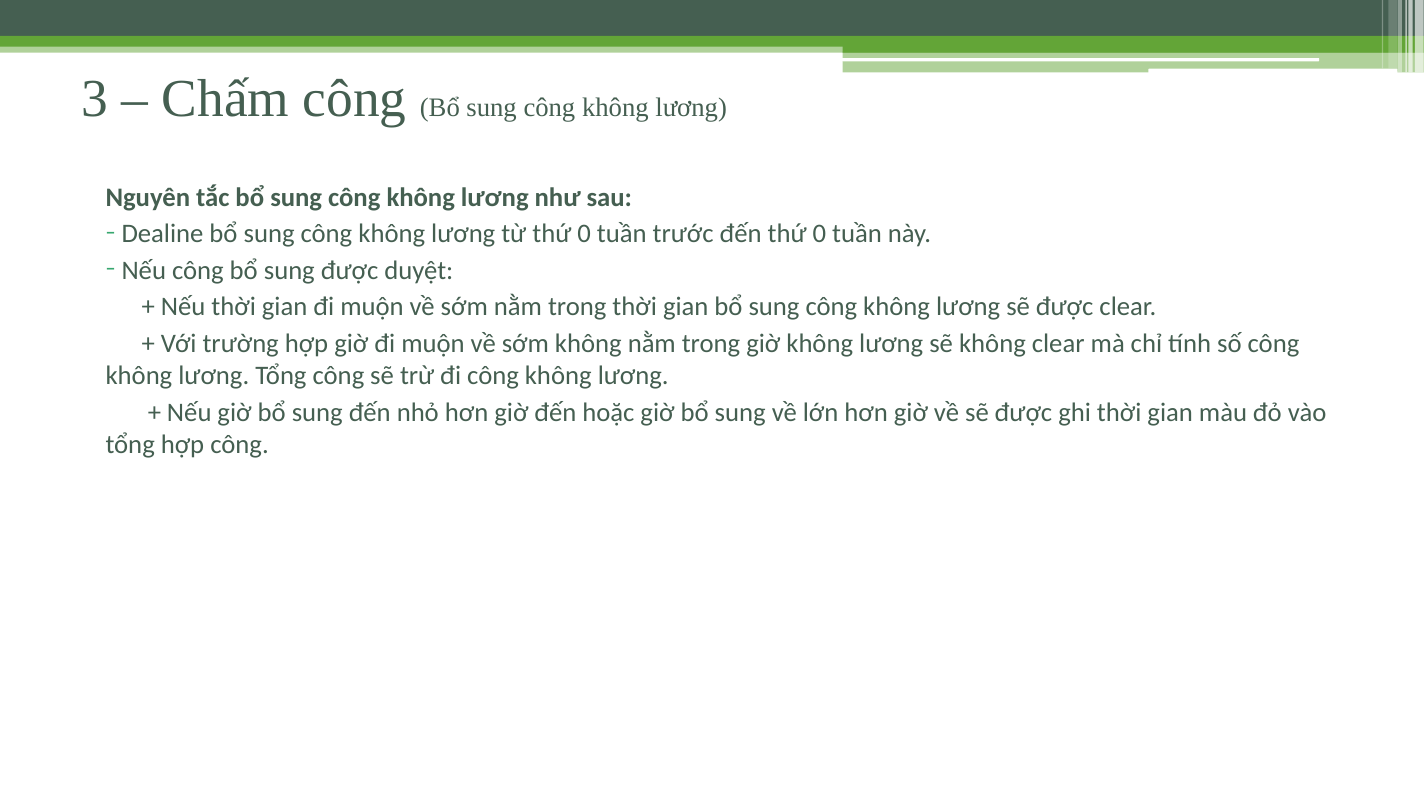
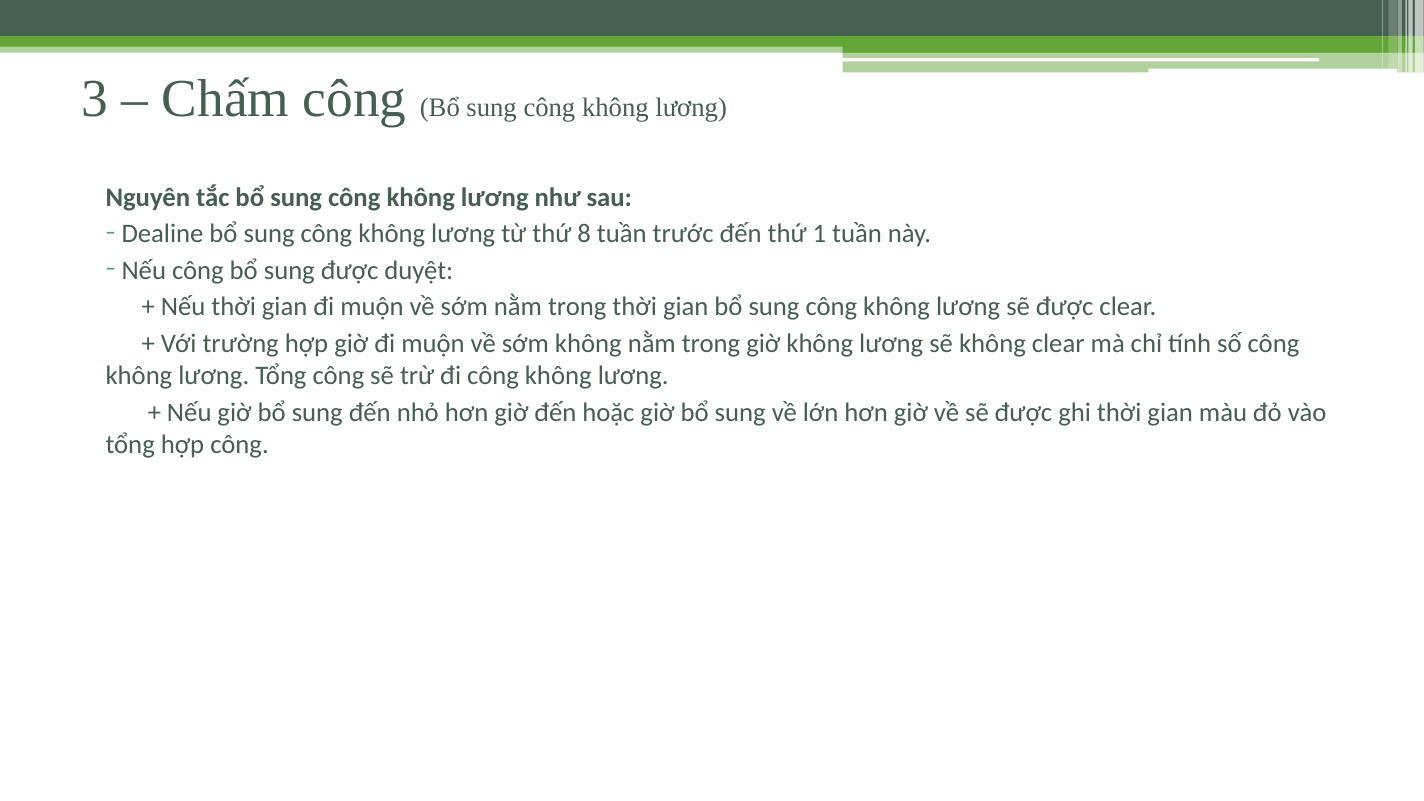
từ thứ 0: 0 -> 8 (584, 234)
đến thứ 0: 0 -> 1 (819, 234)
